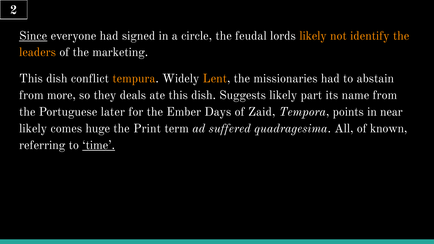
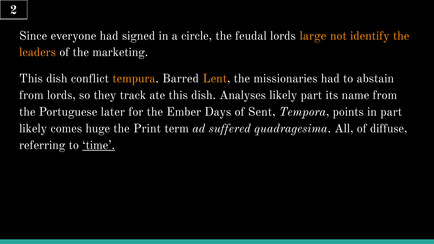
Since underline: present -> none (33, 36)
lords likely: likely -> large (313, 36)
Widely: Widely -> Barred (181, 79)
from more: more -> lords (61, 95)
deals: deals -> track (133, 95)
Suggests: Suggests -> Analyses (243, 95)
Zaid: Zaid -> Sent (262, 112)
in near: near -> part (391, 112)
known: known -> diffuse (389, 129)
